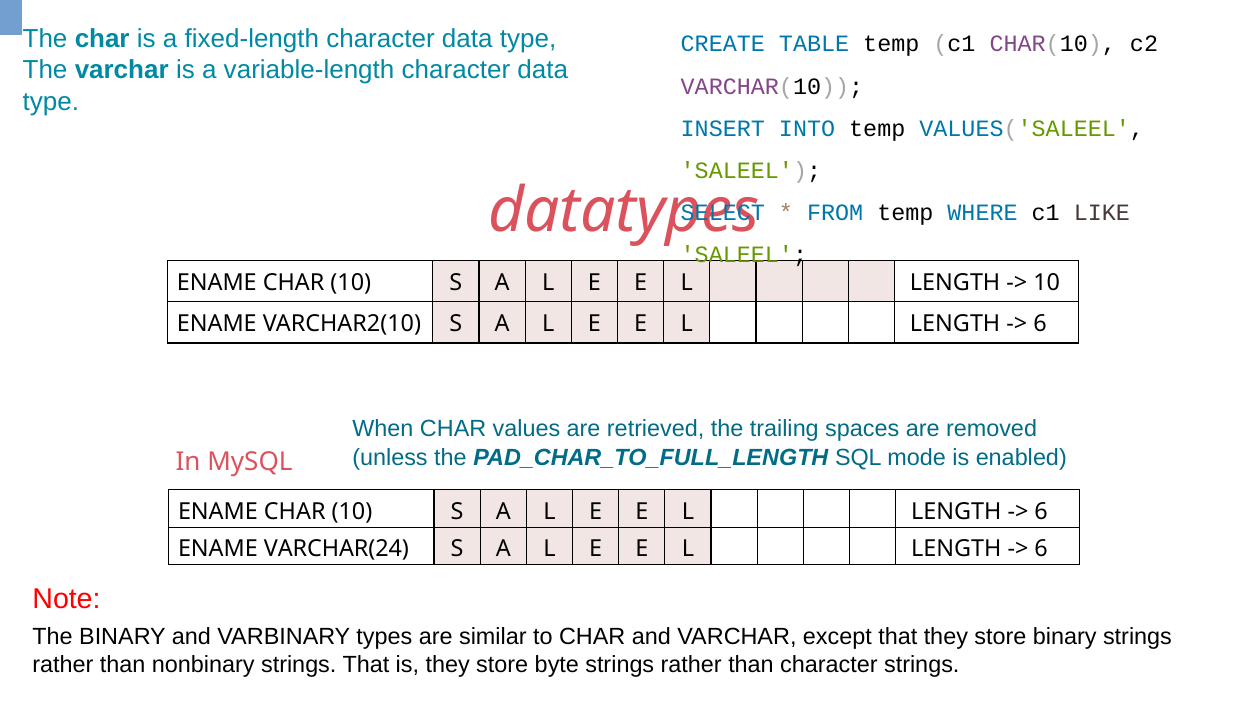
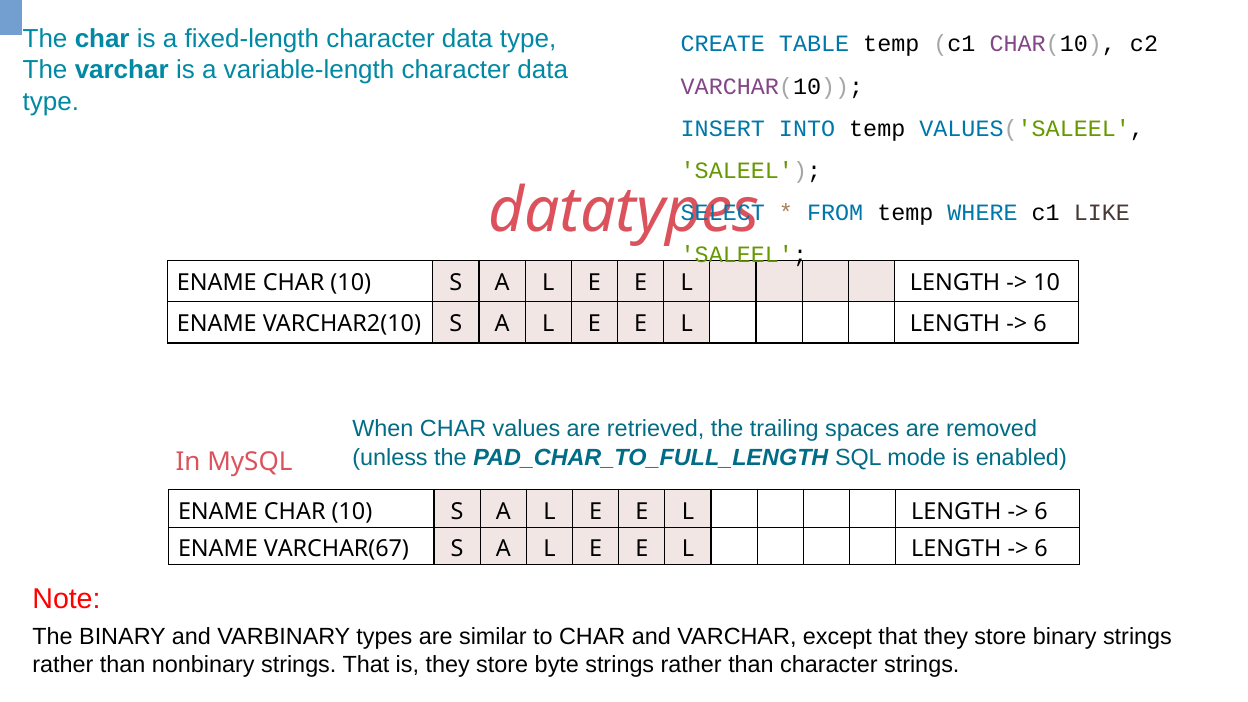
VARCHAR(24: VARCHAR(24 -> VARCHAR(67 (336, 549)
